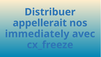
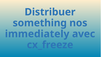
appellerait: appellerait -> something (40, 23)
